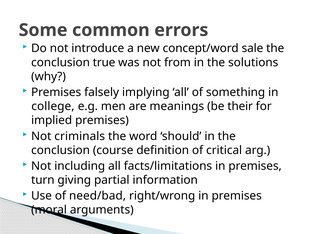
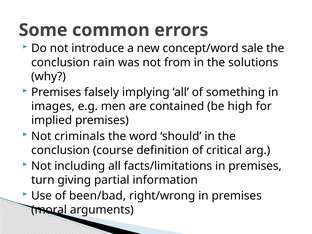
true: true -> rain (104, 62)
college: college -> images (53, 106)
meanings: meanings -> contained (177, 106)
their: their -> high (240, 106)
need/bad: need/bad -> been/bad (98, 196)
